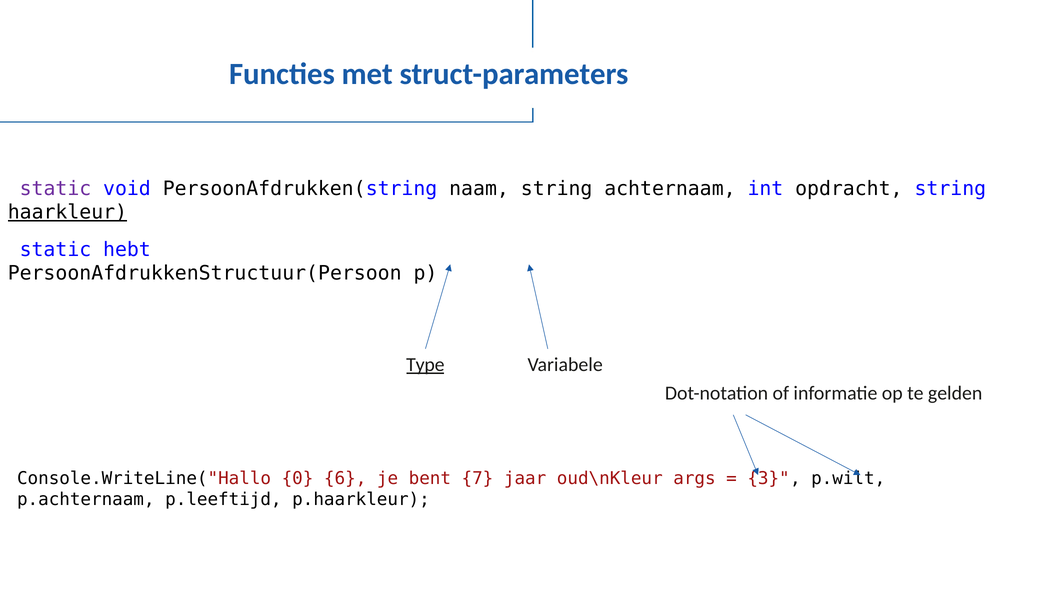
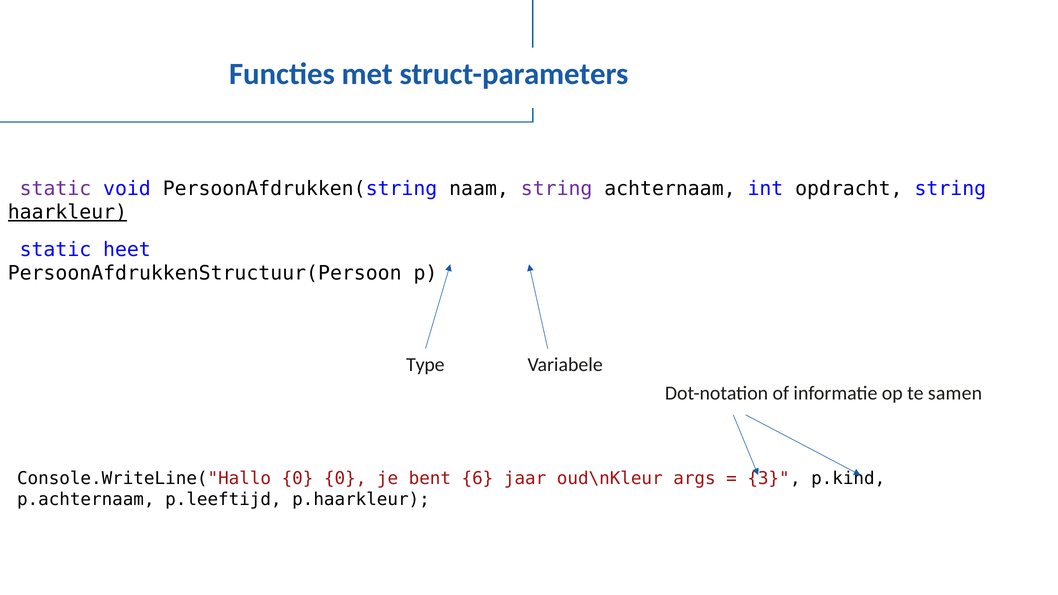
string colour: black -> purple (557, 189)
hebt: hebt -> heet (127, 250)
Type underline: present -> none (425, 365)
gelden: gelden -> samen (955, 393)
0 6: 6 -> 0 (345, 478)
7: 7 -> 6 (477, 478)
p.wilt: p.wilt -> p.kind (848, 478)
